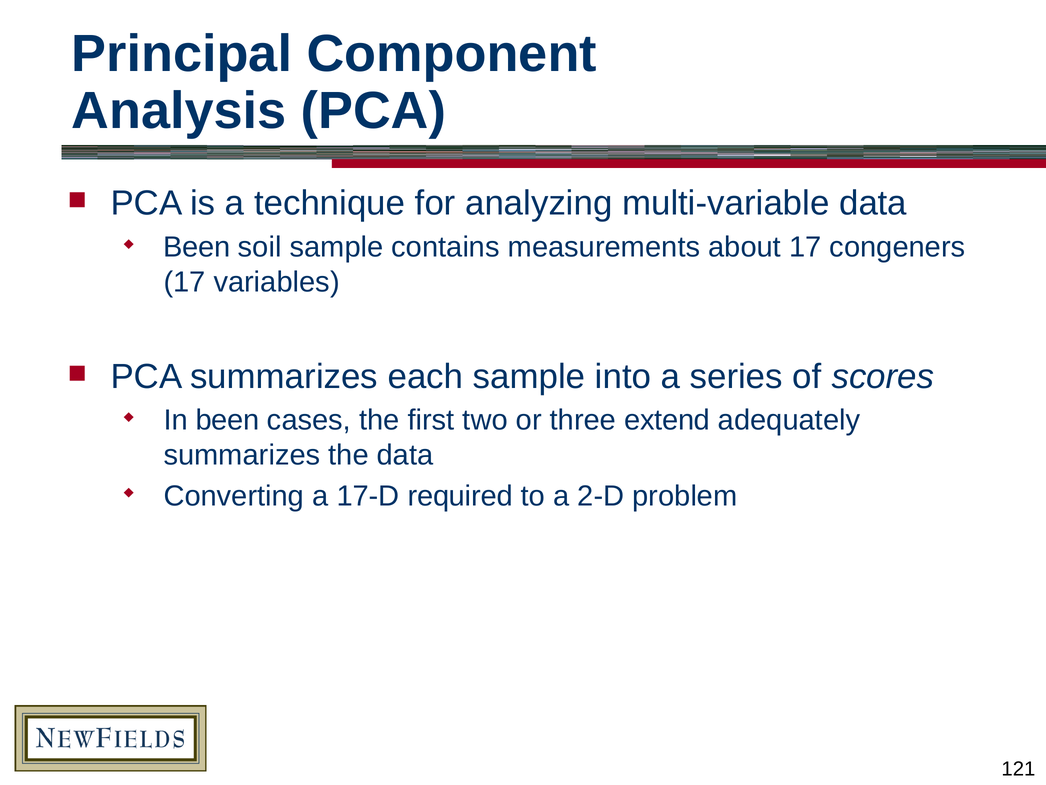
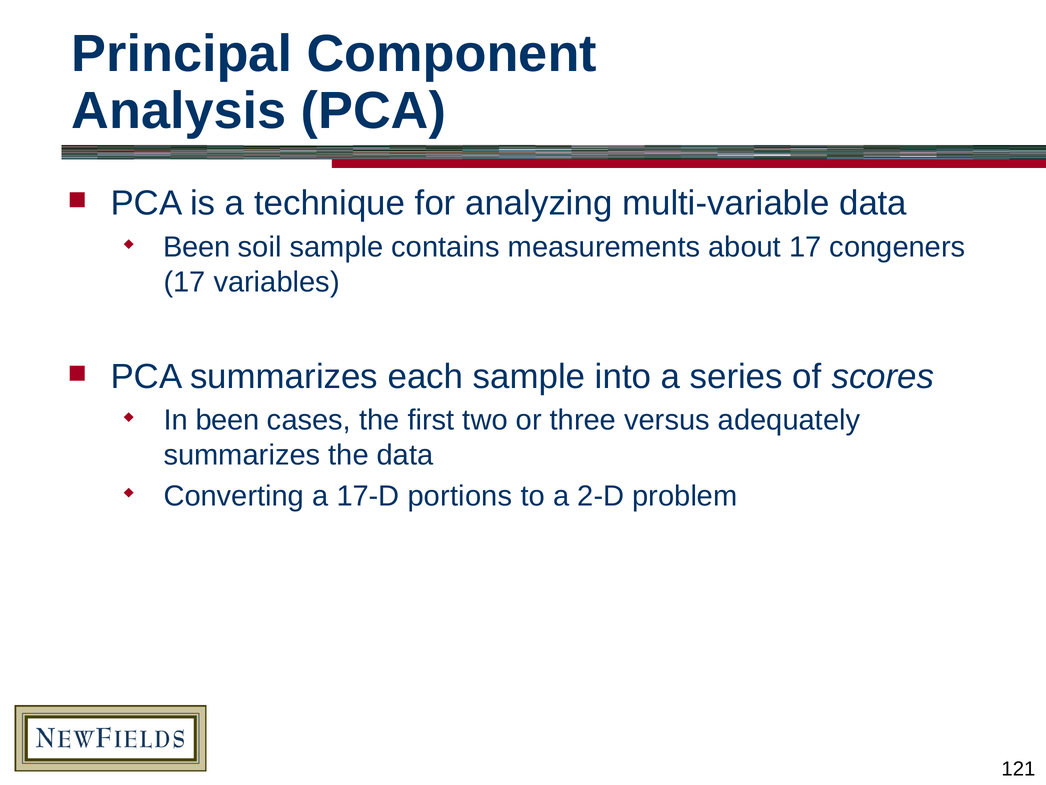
extend: extend -> versus (667, 420)
required: required -> portions (460, 496)
